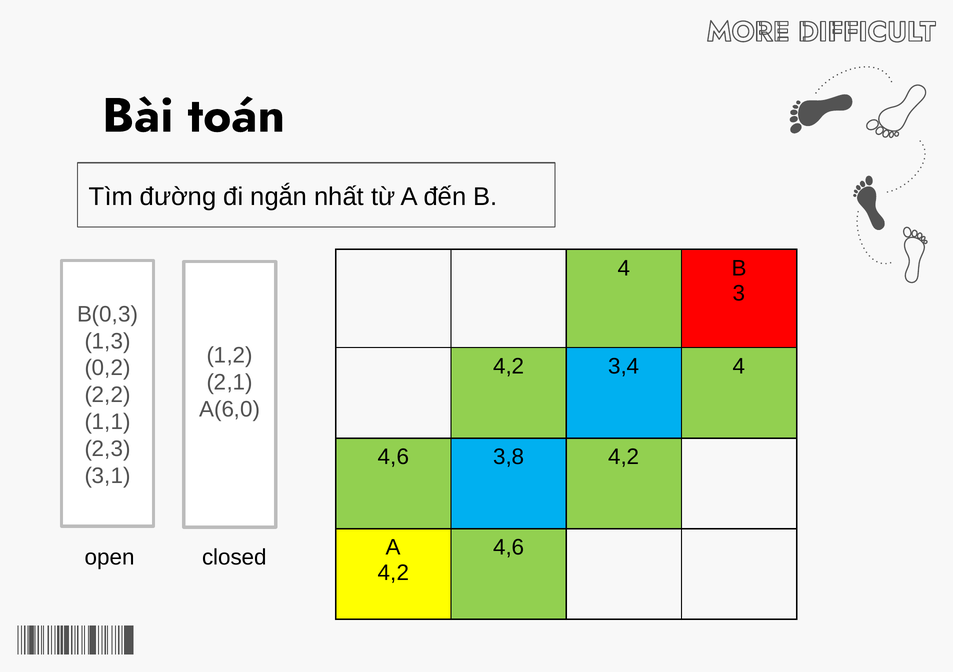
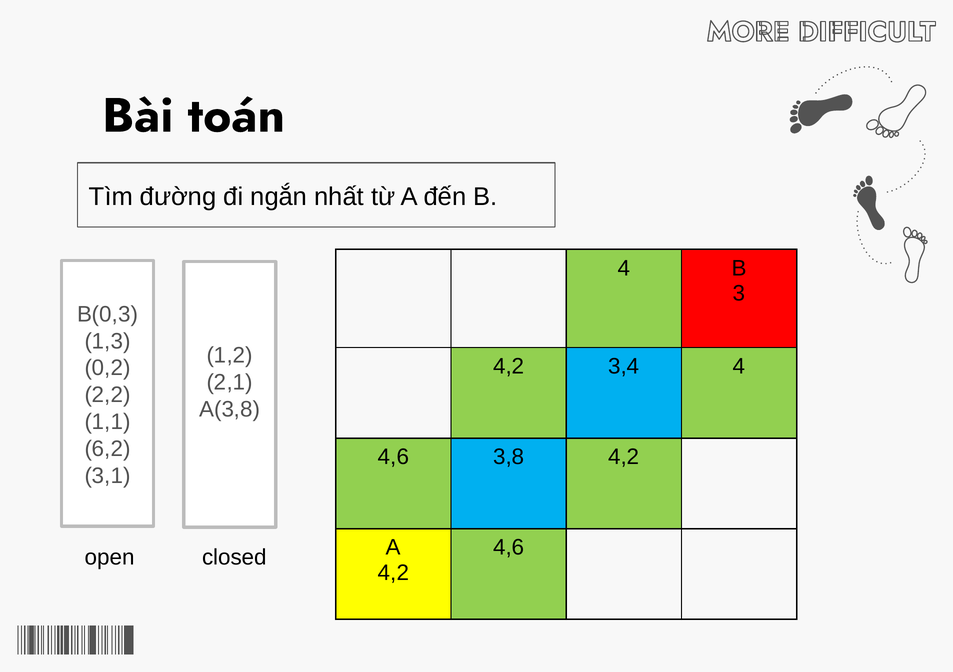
A(6,0: A(6,0 -> A(3,8 (230, 409)
2,3: 2,3 -> 6,2 (108, 449)
